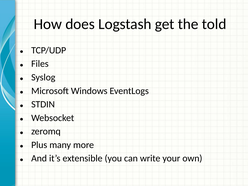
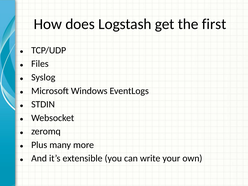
told: told -> first (214, 24)
